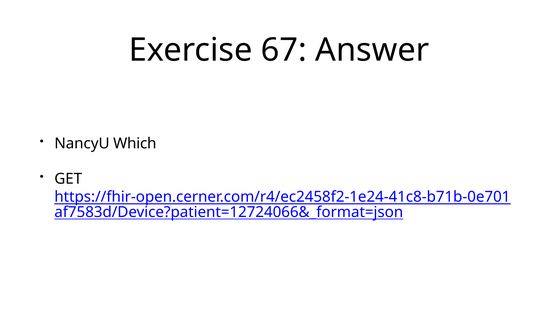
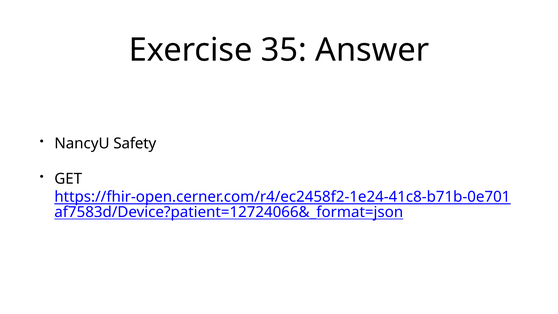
67: 67 -> 35 (284, 50)
Which: Which -> Safety (135, 144)
